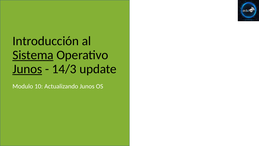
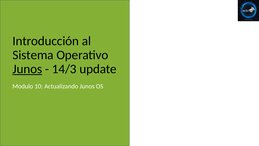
Sistema underline: present -> none (33, 55)
